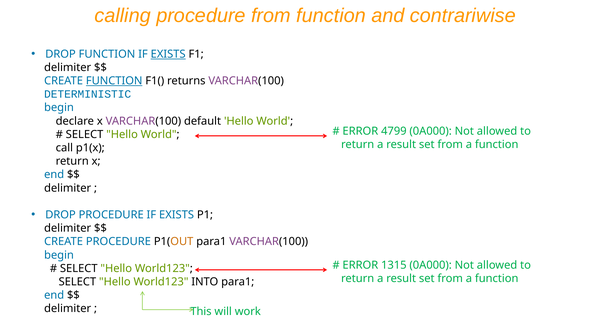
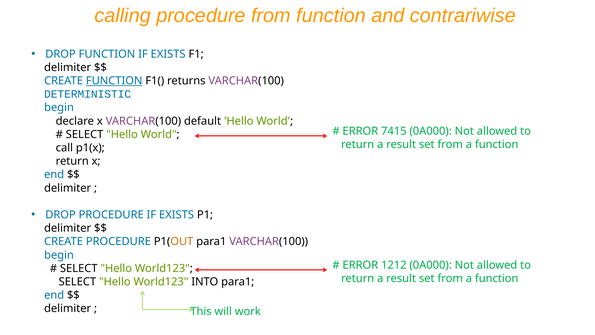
EXISTS underline: present -> none (168, 54)
4799: 4799 -> 7415 (394, 131)
1315: 1315 -> 1212 (394, 265)
